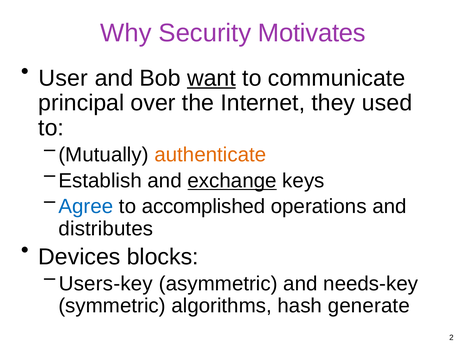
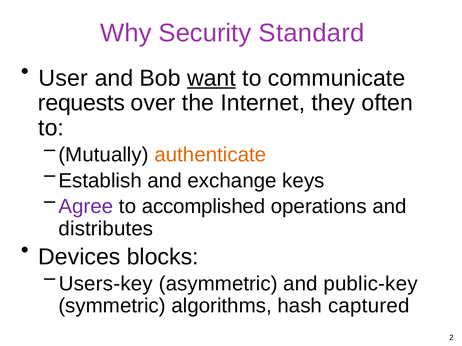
Motivates: Motivates -> Standard (312, 33)
principal: principal -> requests (81, 103)
used: used -> often (387, 103)
exchange underline: present -> none (232, 181)
Agree colour: blue -> purple (86, 207)
needs-key: needs-key -> public-key (371, 284)
generate: generate -> captured (369, 306)
